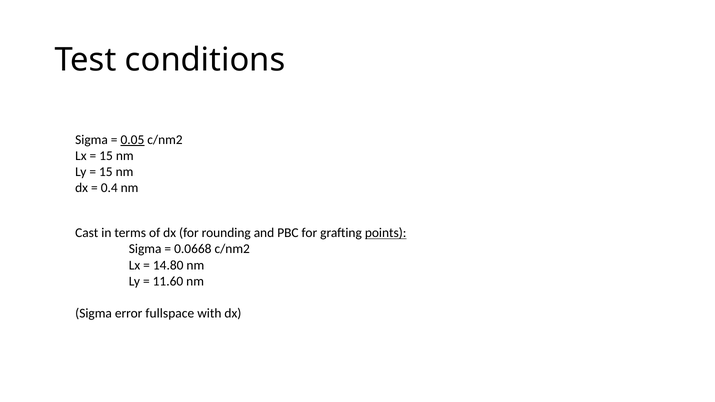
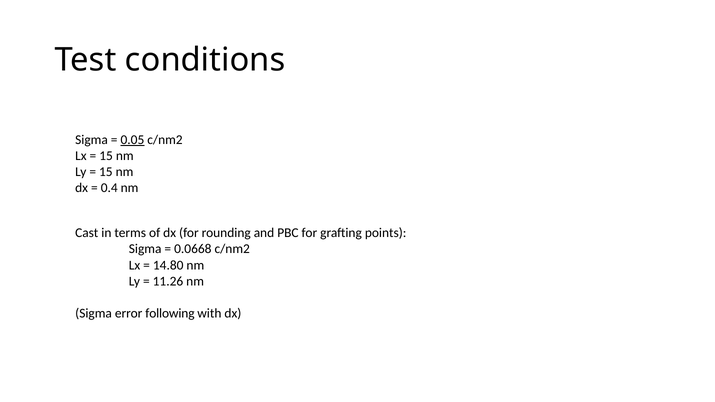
points underline: present -> none (386, 233)
11.60: 11.60 -> 11.26 (168, 281)
fullspace: fullspace -> following (170, 314)
